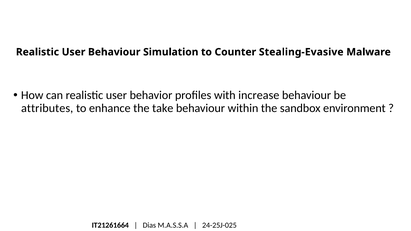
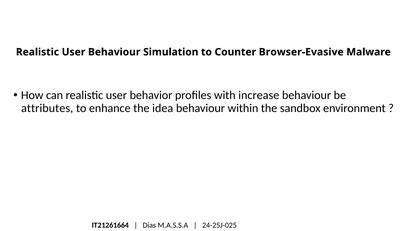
Stealing-Evasive: Stealing-Evasive -> Browser-Evasive (301, 52)
take: take -> idea (163, 108)
